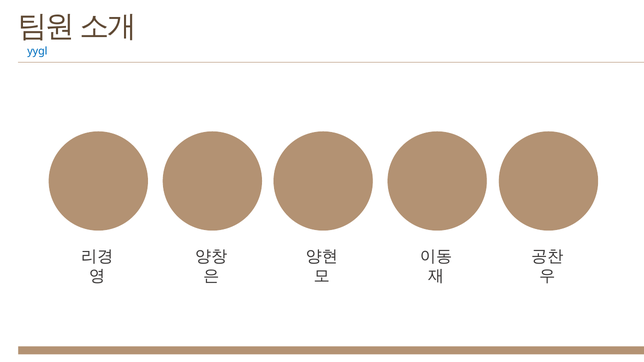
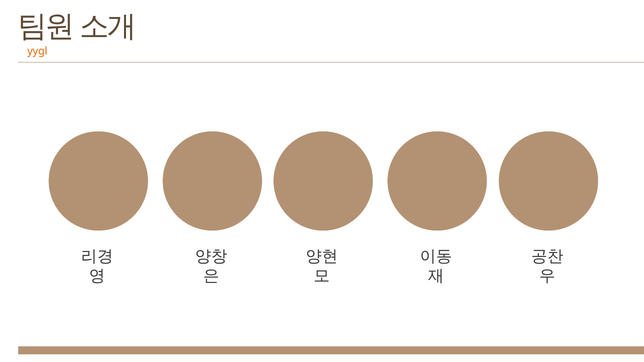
yygl colour: blue -> orange (37, 51)
